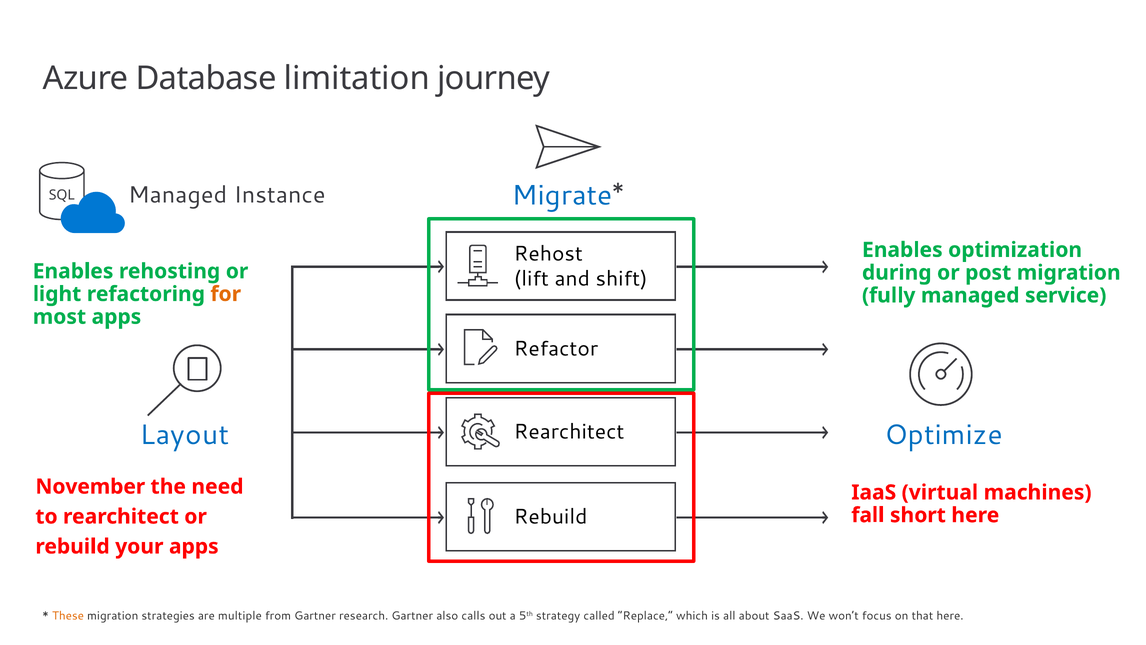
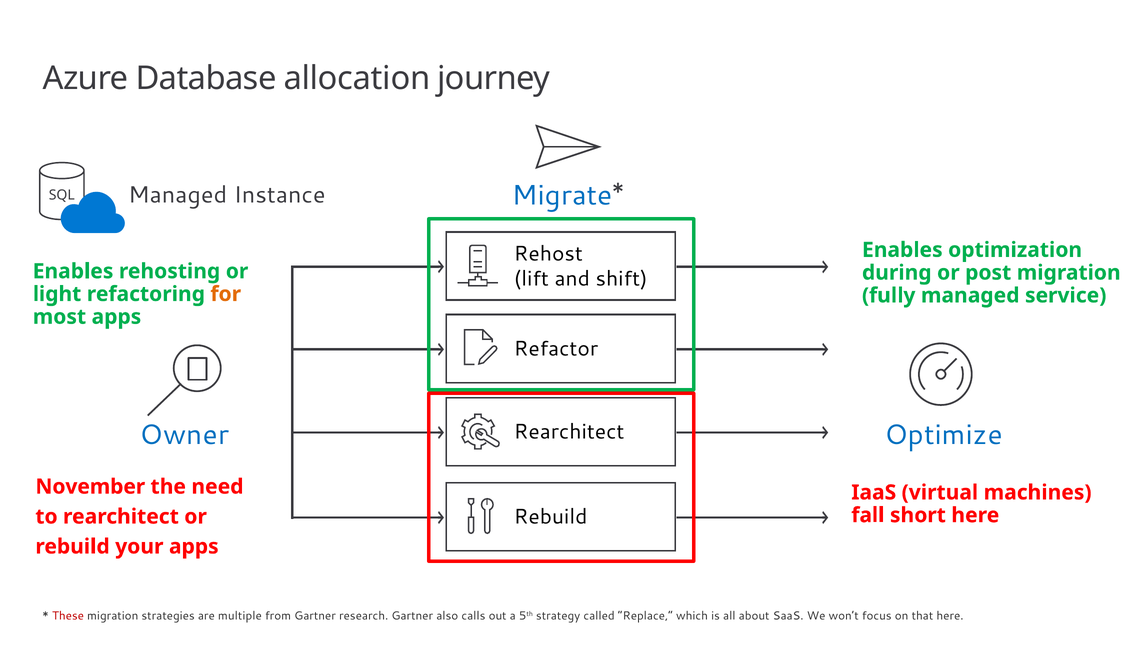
limitation: limitation -> allocation (357, 78)
Layout: Layout -> Owner (184, 435)
These colour: orange -> red (68, 615)
